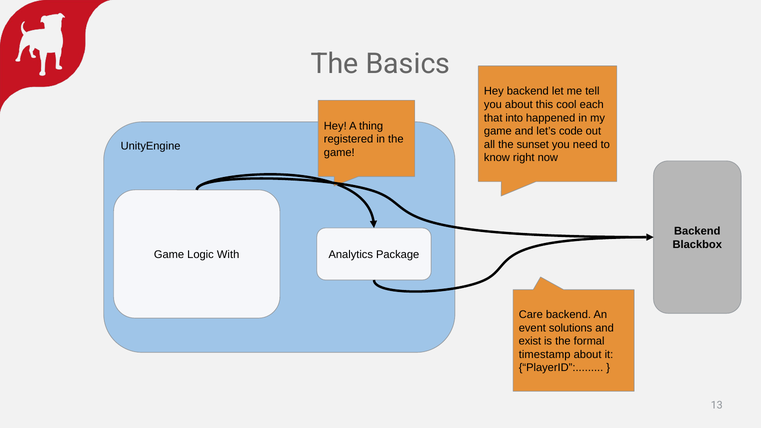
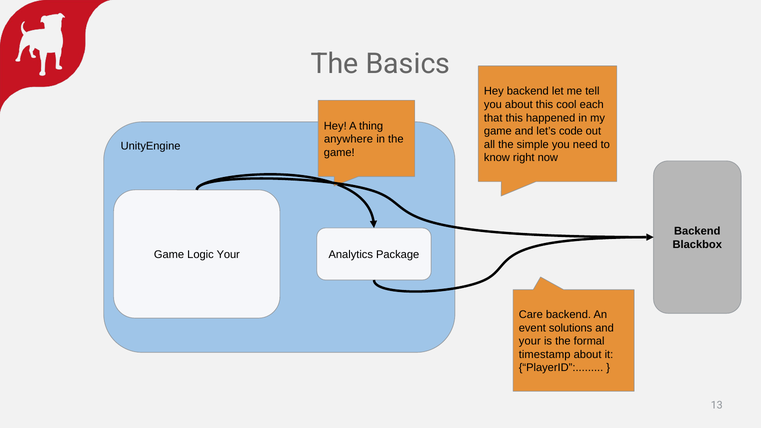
that into: into -> this (514, 118)
registered: registered -> anywhere (349, 139)
sunset: sunset -> simple (533, 145)
Logic With: With -> Your (228, 255)
exist: exist -> your (530, 341)
